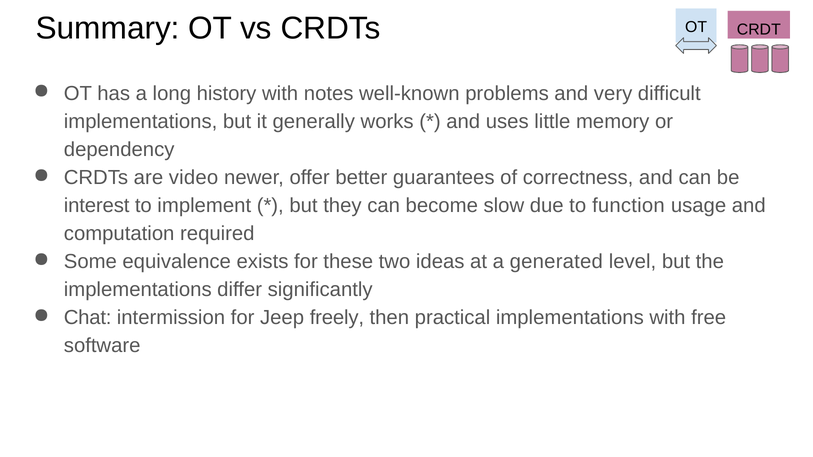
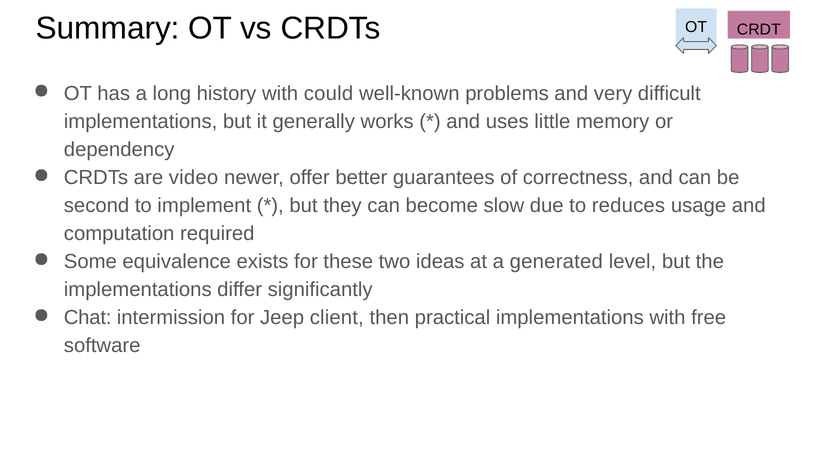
notes: notes -> could (329, 94)
interest: interest -> second (97, 206)
function: function -> reduces (628, 206)
freely: freely -> client (337, 318)
